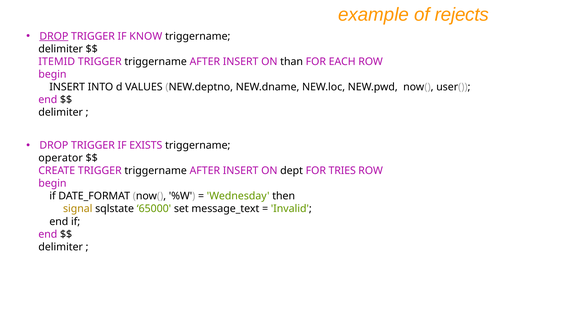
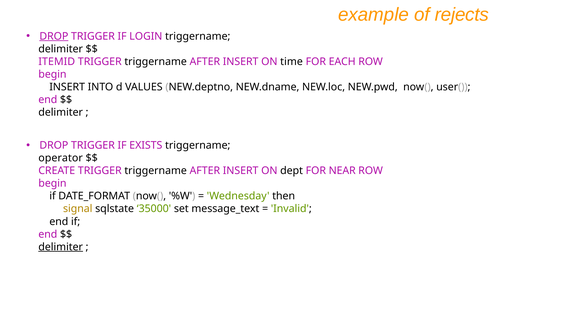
KNOW: KNOW -> LOGIN (146, 36)
than: than -> time (292, 61)
TRIES: TRIES -> NEAR (342, 171)
65000: 65000 -> 35000 (154, 209)
delimiter underline: none -> present (61, 247)
